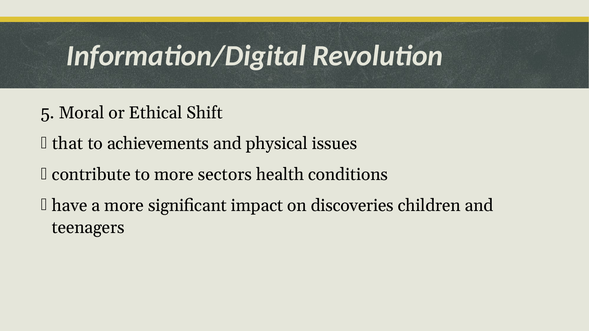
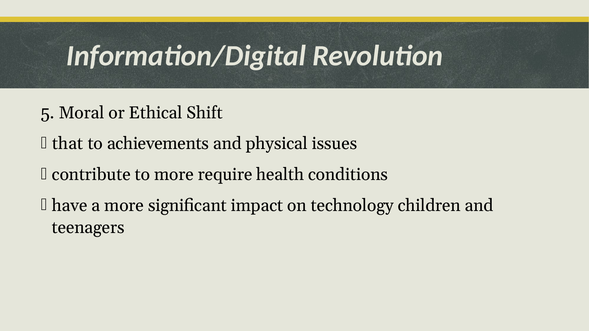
sectors: sectors -> require (225, 175)
discoveries: discoveries -> technology (352, 206)
